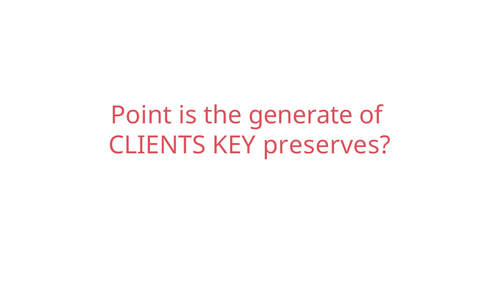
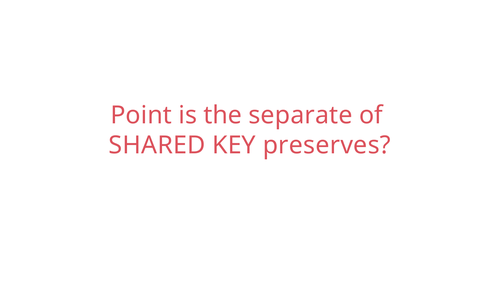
generate: generate -> separate (301, 115)
CLIENTS: CLIENTS -> SHARED (157, 145)
